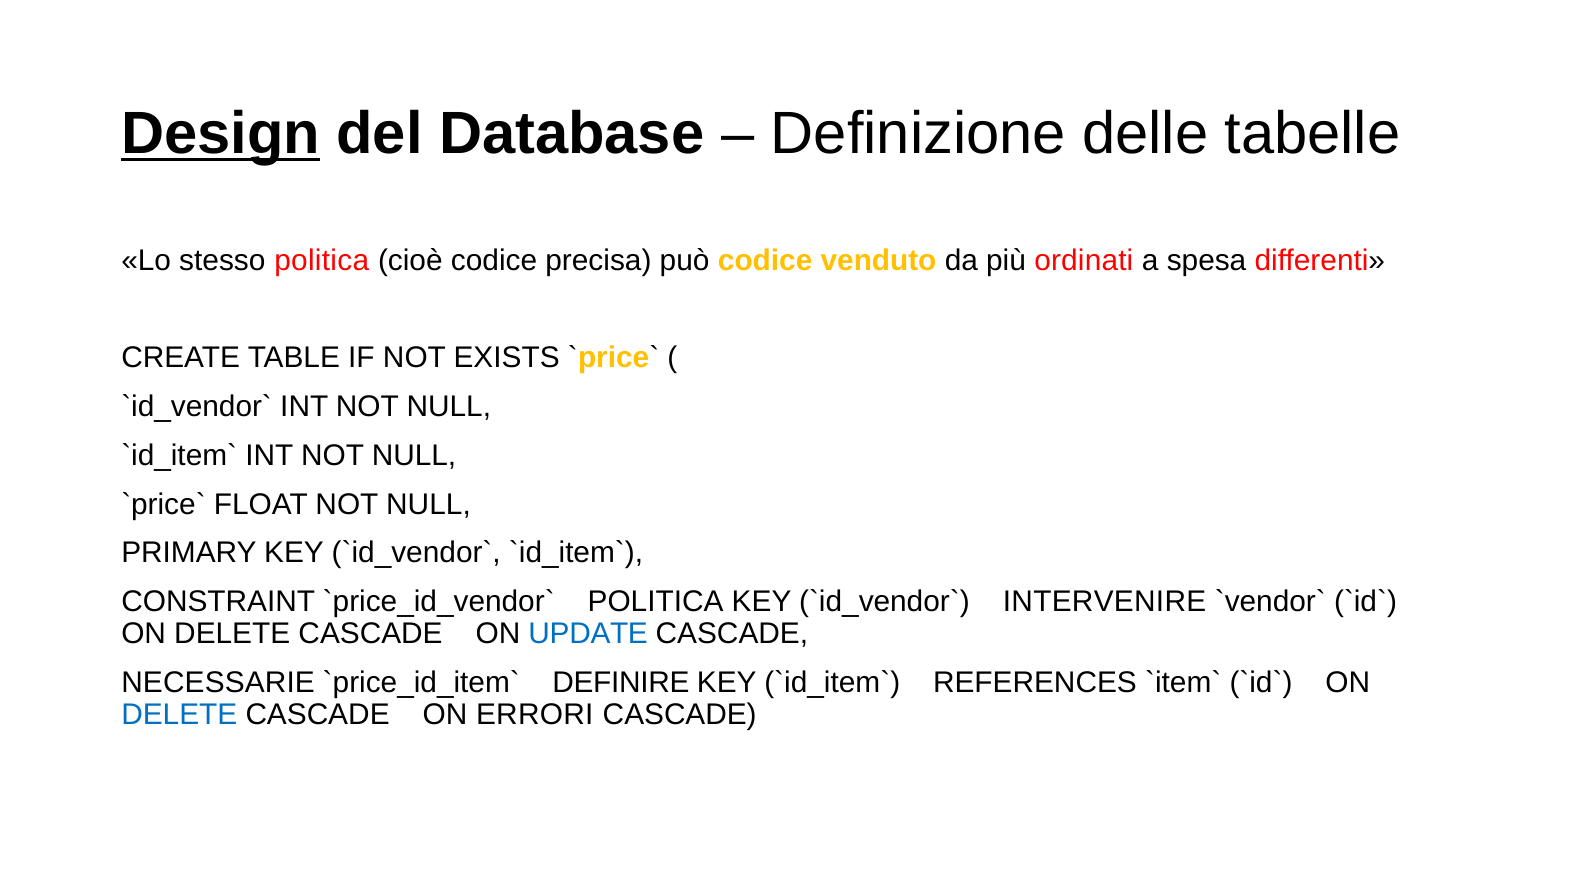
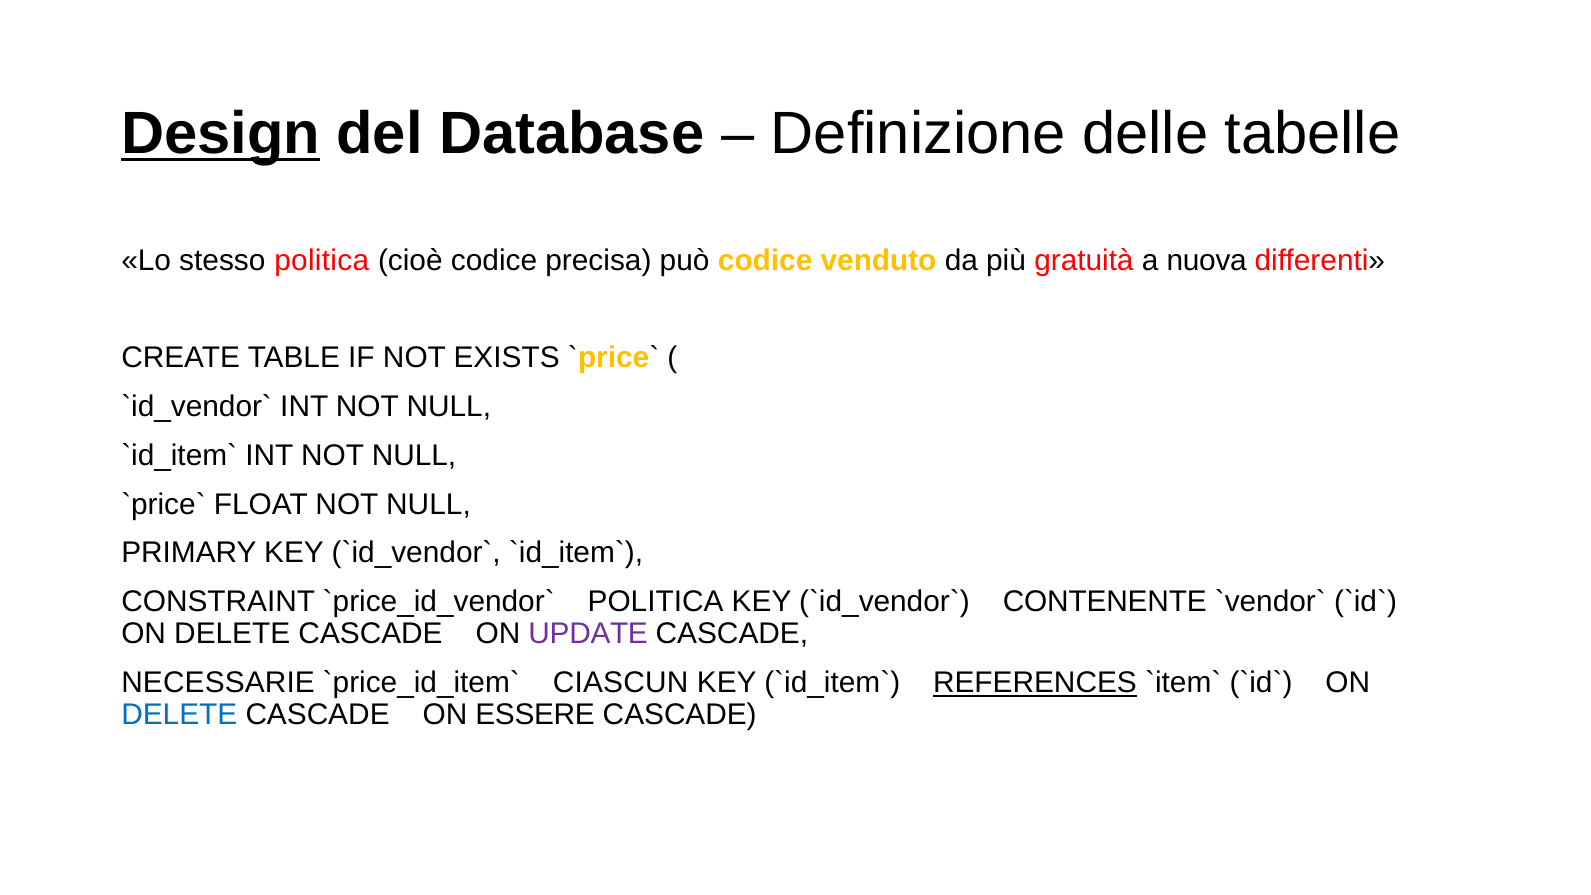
ordinati: ordinati -> gratuità (1084, 260)
spesa: spesa -> nuova (1207, 260)
INTERVENIRE: INTERVENIRE -> CONTENENTE (1105, 602)
UPDATE colour: blue -> purple (588, 634)
DEFINIRE: DEFINIRE -> CIASCUN (621, 683)
REFERENCES underline: none -> present (1035, 683)
ERRORI: ERRORI -> ESSERE (535, 715)
